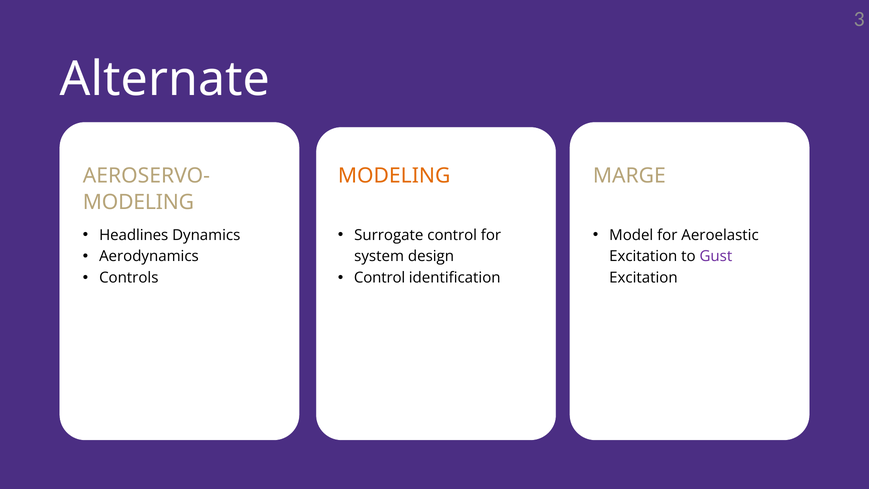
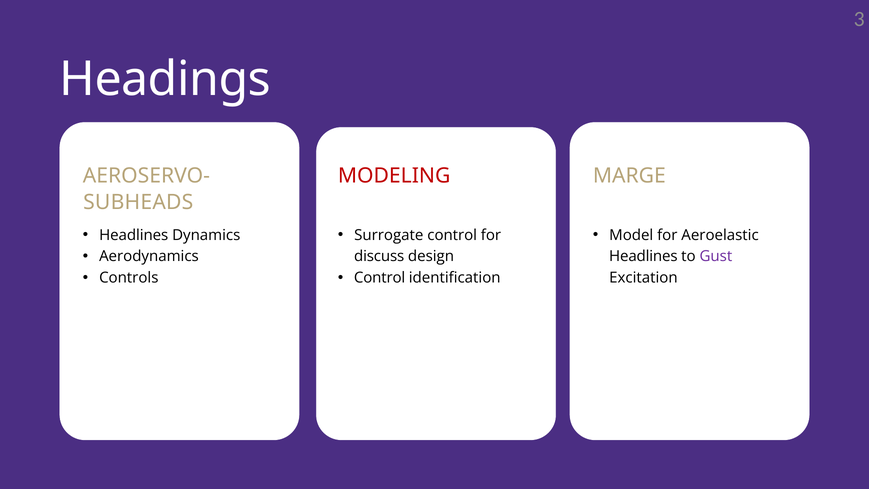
Alternate: Alternate -> Headings (165, 79)
MODELING colour: orange -> red (394, 176)
MODELING: MODELING -> SUBHEADS (138, 202)
system: system -> discuss (379, 256)
Excitation: Excitation -> Headlines (643, 256)
